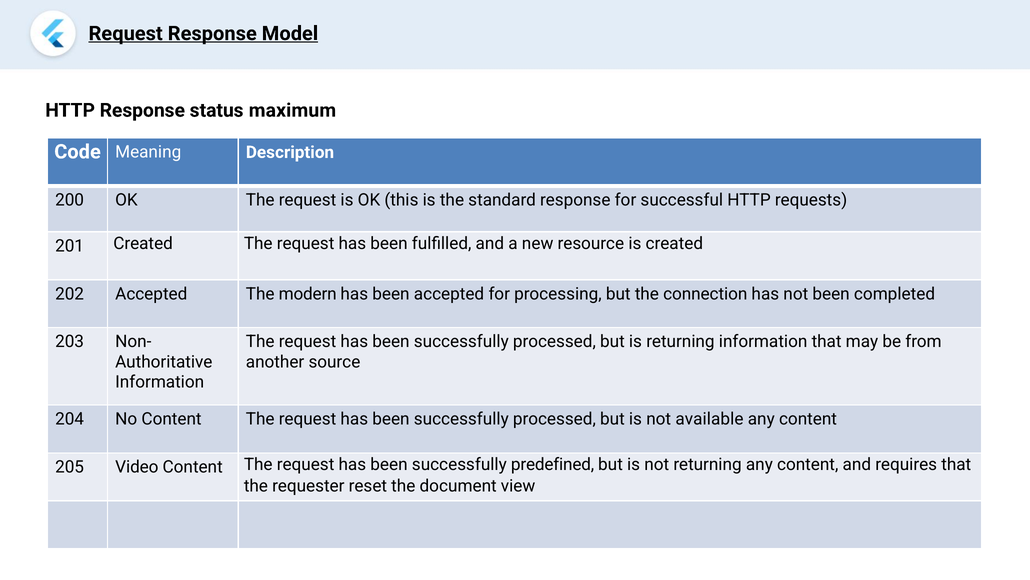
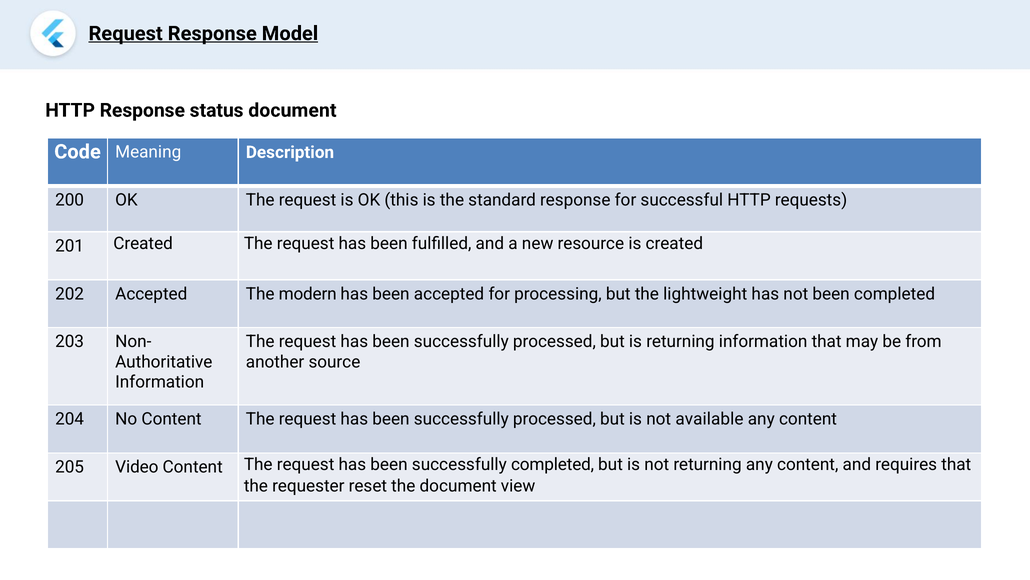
status maximum: maximum -> document (292, 110)
connection: connection -> lightweight (705, 294)
successfully predefined: predefined -> completed (553, 464)
